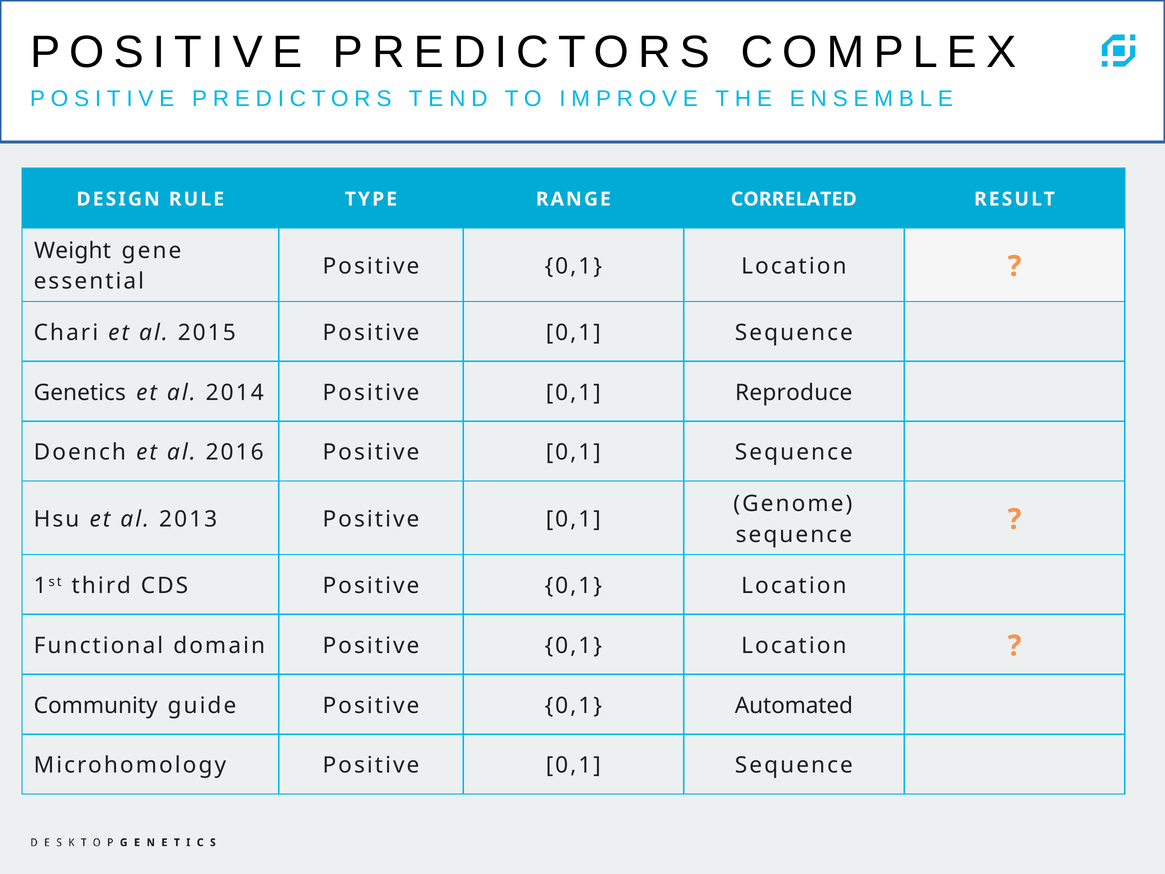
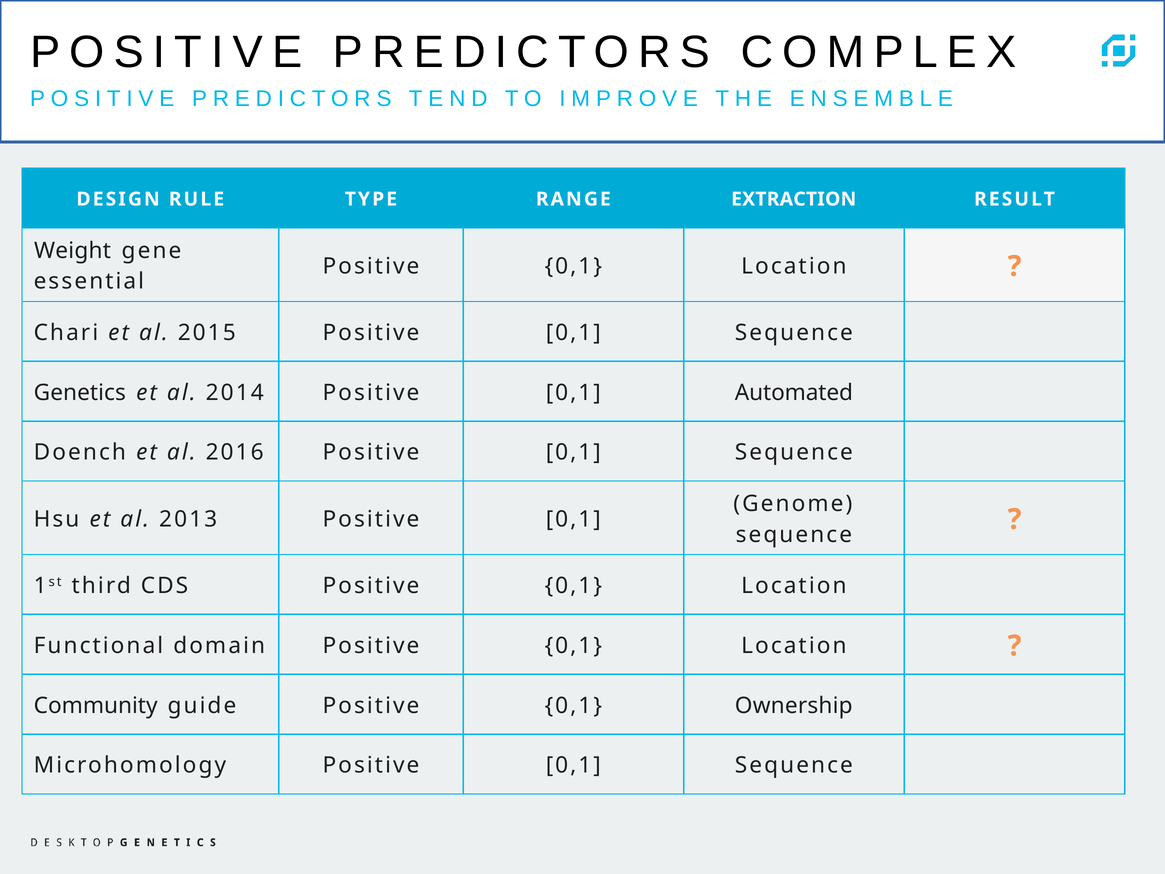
CORRELATED: CORRELATED -> EXTRACTION (794, 199)
Reproduce: Reproduce -> Automated (794, 392)
Automated: Automated -> Ownership (794, 705)
